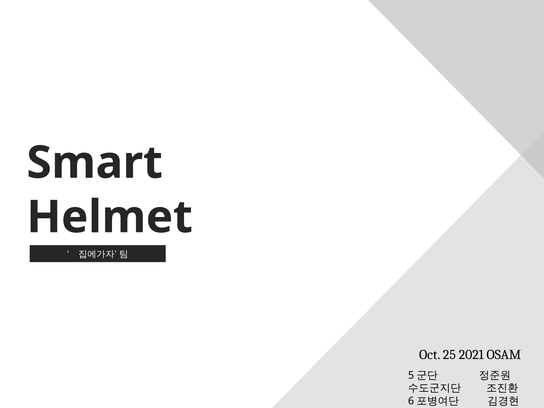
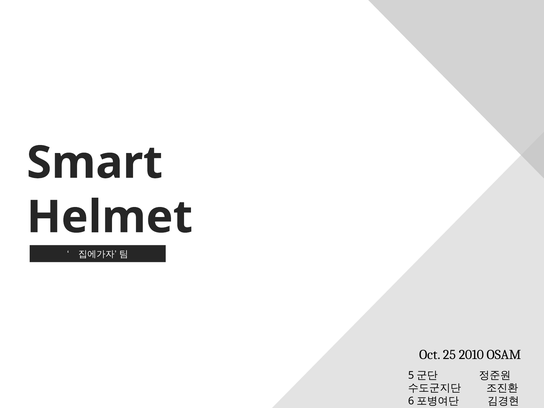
2021: 2021 -> 2010 (471, 355)
